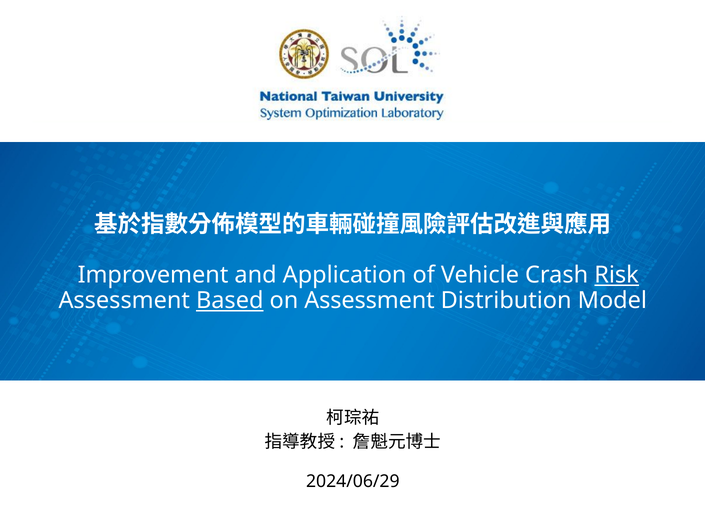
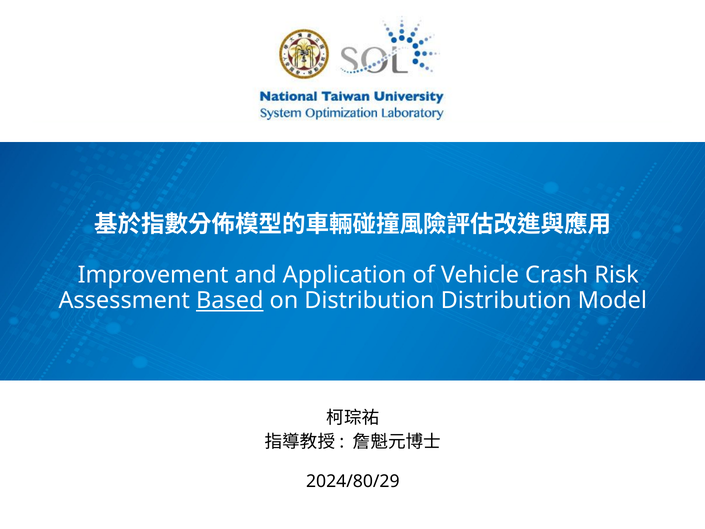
Risk underline: present -> none (617, 275)
on Assessment: Assessment -> Distribution (369, 300)
2024/06/29: 2024/06/29 -> 2024/80/29 (353, 481)
